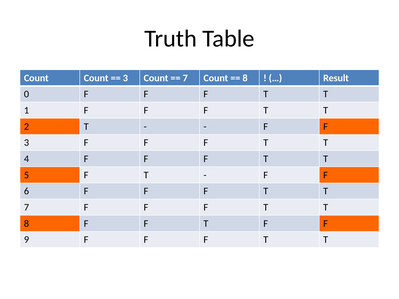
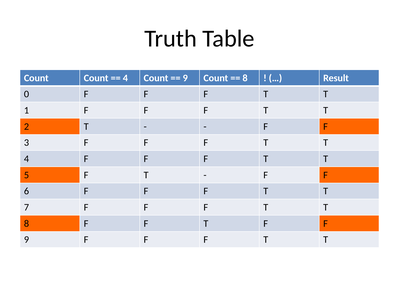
3: 3 -> 4 (125, 78)
7: 7 -> 9 (185, 78)
